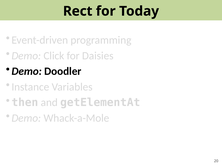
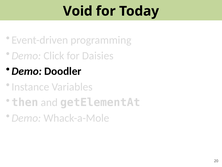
Rect: Rect -> Void (78, 11)
